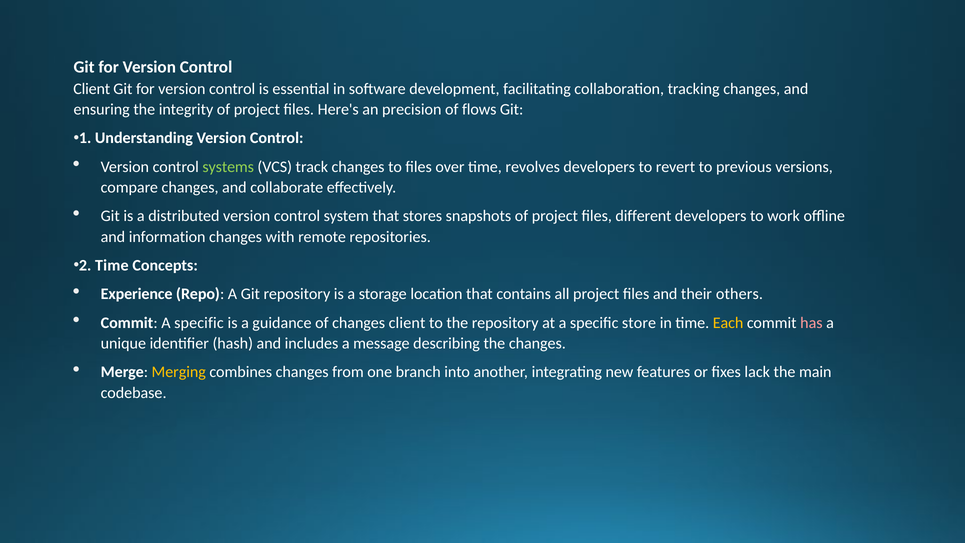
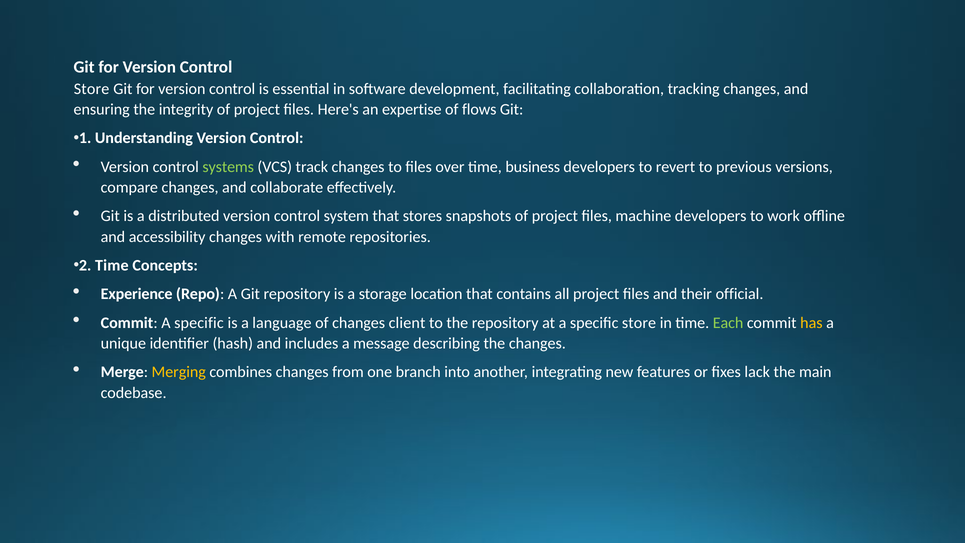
Client: Client -> Store (92, 89)
precision: precision -> expertise (412, 109)
revolves: revolves -> business (533, 167)
different: different -> machine (643, 216)
information: information -> accessibility (167, 237)
others: others -> official (740, 294)
guidance: guidance -> language (282, 323)
Each colour: yellow -> light green (728, 323)
has colour: pink -> yellow (811, 323)
